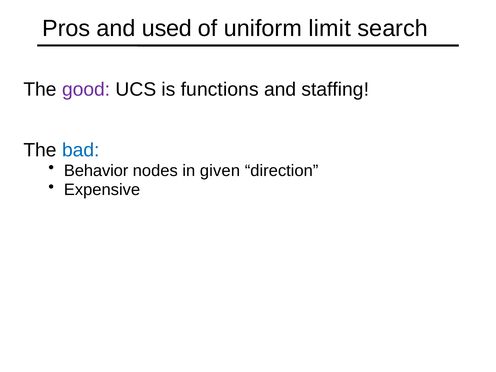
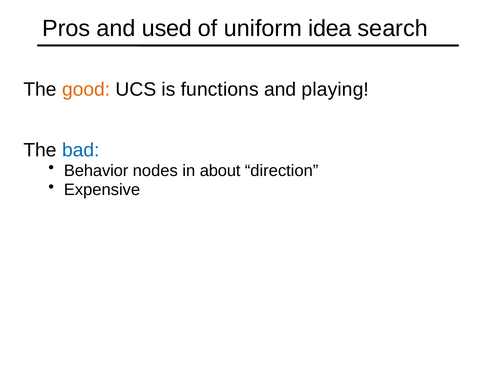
limit: limit -> idea (330, 28)
good colour: purple -> orange (86, 89)
staffing: staffing -> playing (335, 89)
given: given -> about (220, 171)
